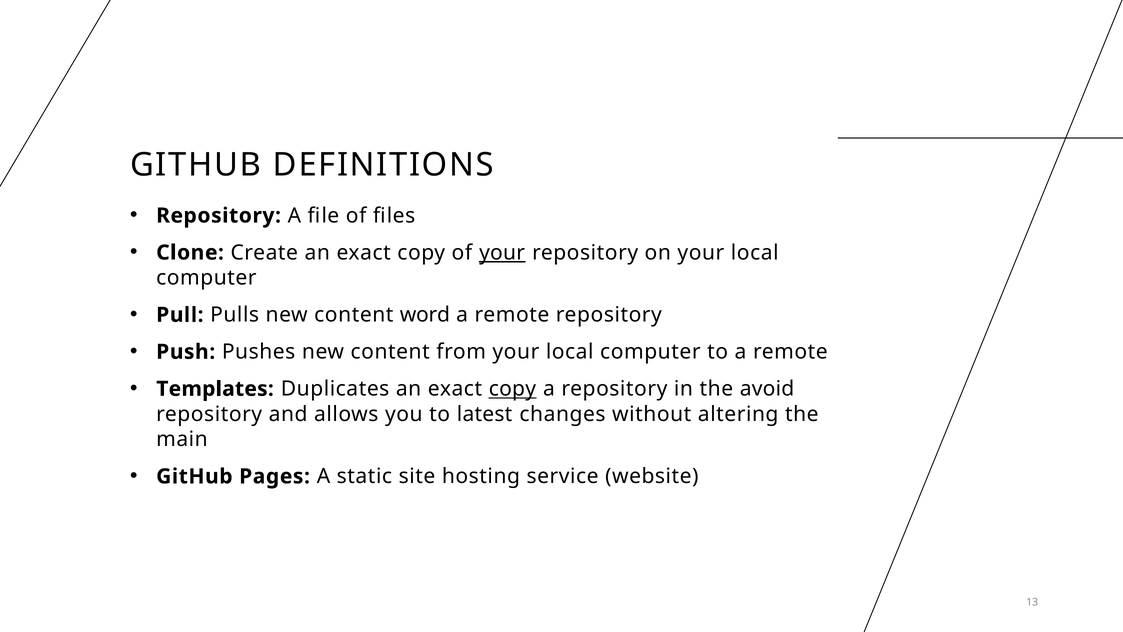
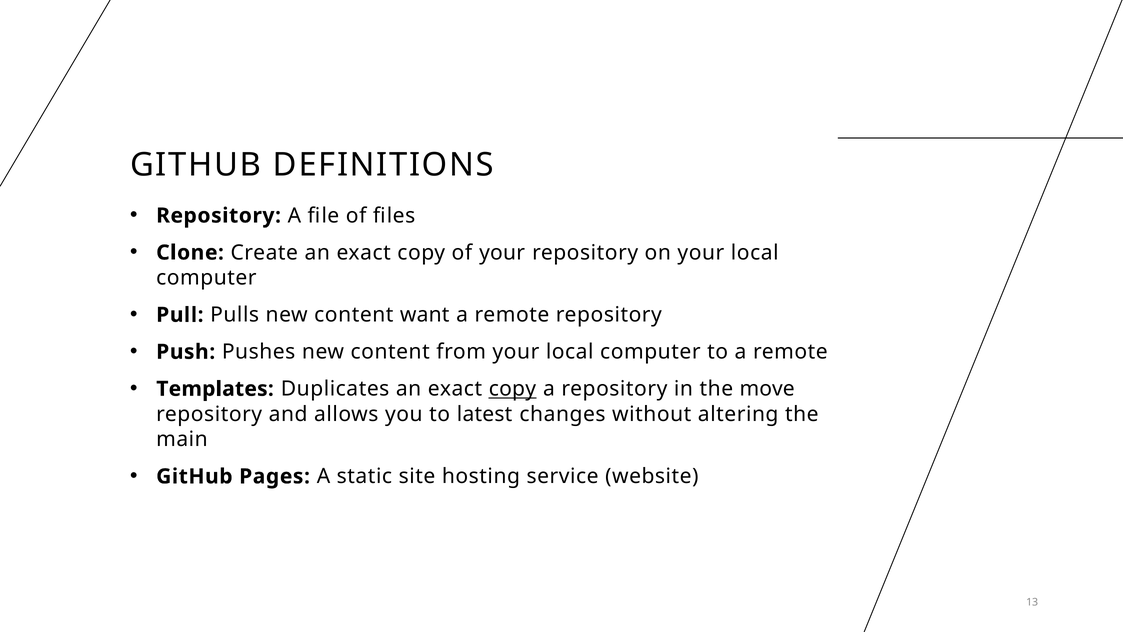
your underline: present -> none (502, 253)
word: word -> want (425, 315)
avoid: avoid -> move (767, 389)
